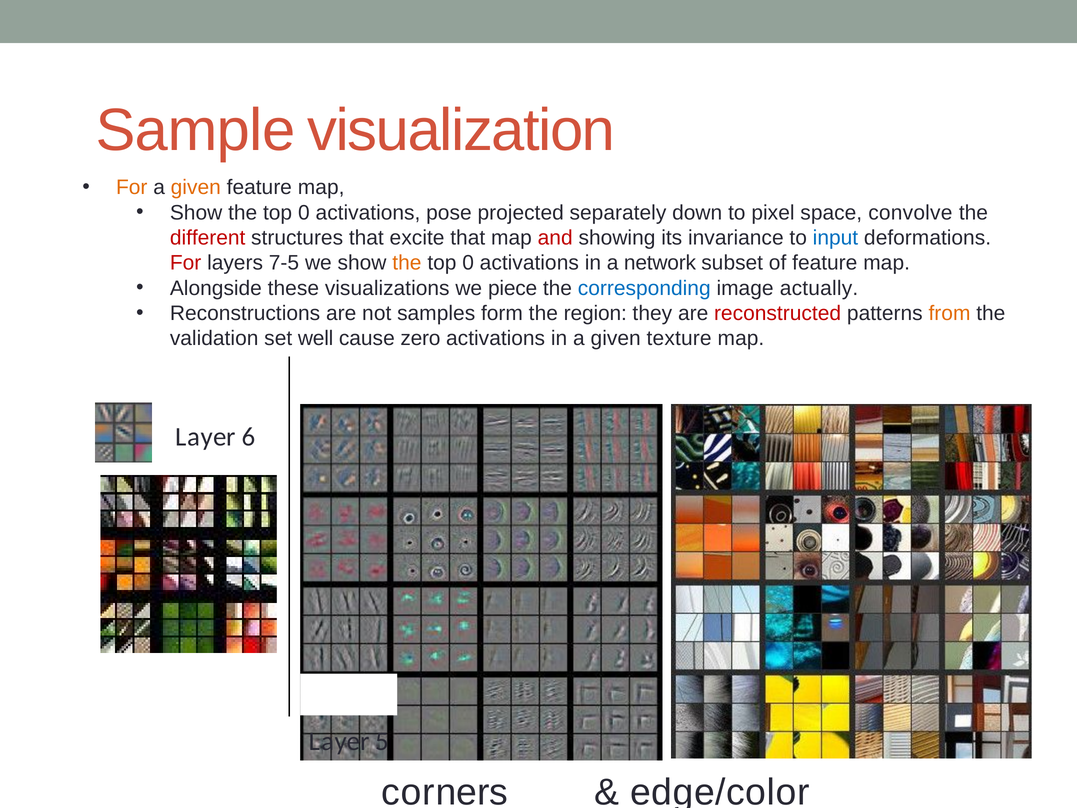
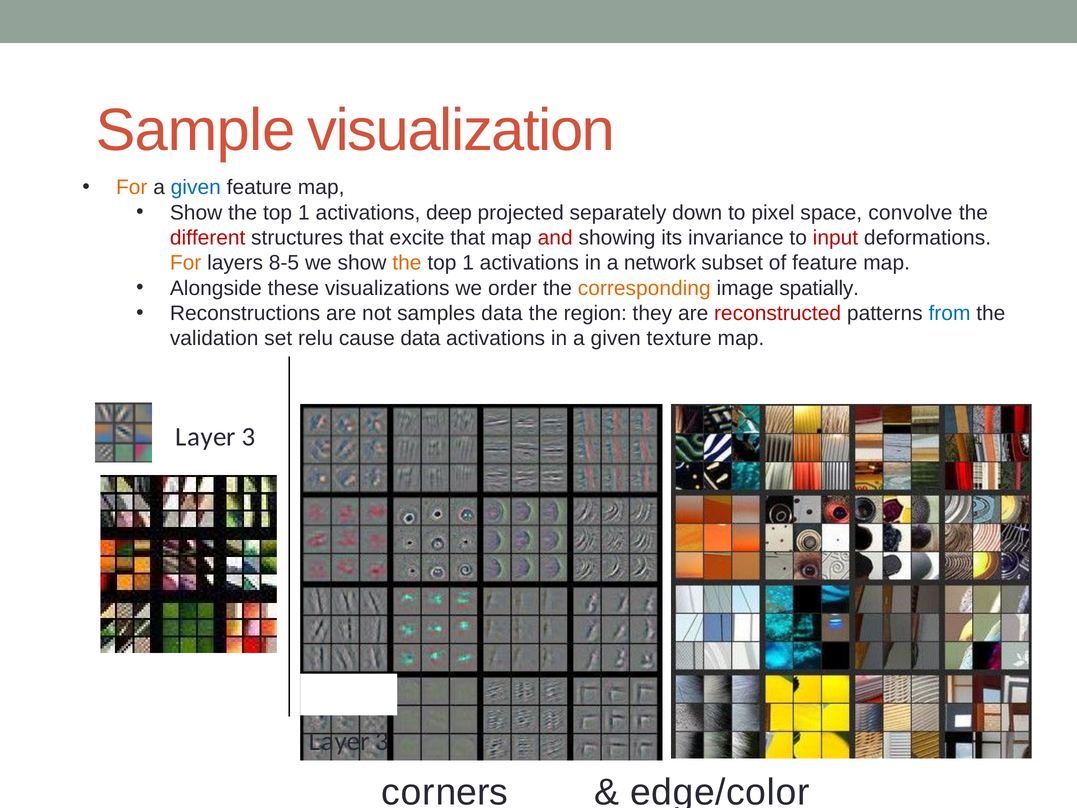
given colour: orange -> blue (196, 187)
0: 0 -> 1 (304, 213)
pose: pose -> deep (449, 213)
input colour: blue -> red (835, 238)
For colour: red -> orange (186, 263)
7-5: 7-5 -> 8-5 (284, 263)
0: 0 -> 1 (468, 263)
piece: piece -> order (513, 288)
corresponding colour: blue -> orange (644, 288)
actually: actually -> spatially (819, 288)
samples form: form -> data (502, 313)
from colour: orange -> blue (949, 313)
well: well -> relu (316, 338)
cause zero: zero -> data (420, 338)
6: 6 -> 3 (249, 437)
5: 5 -> 3 (382, 741)
